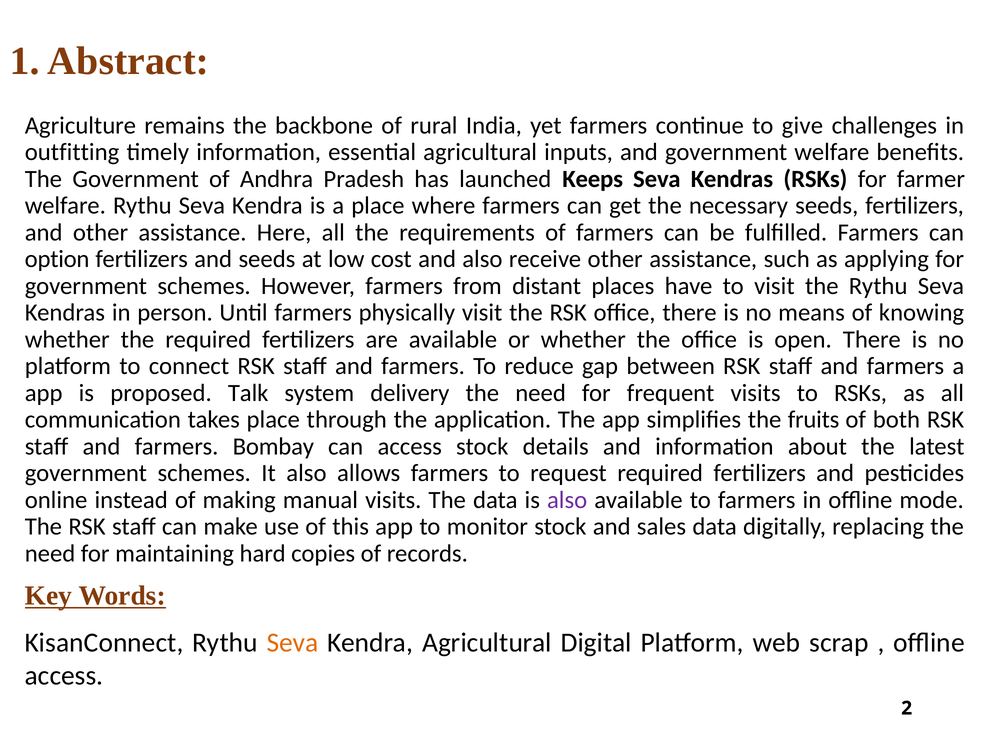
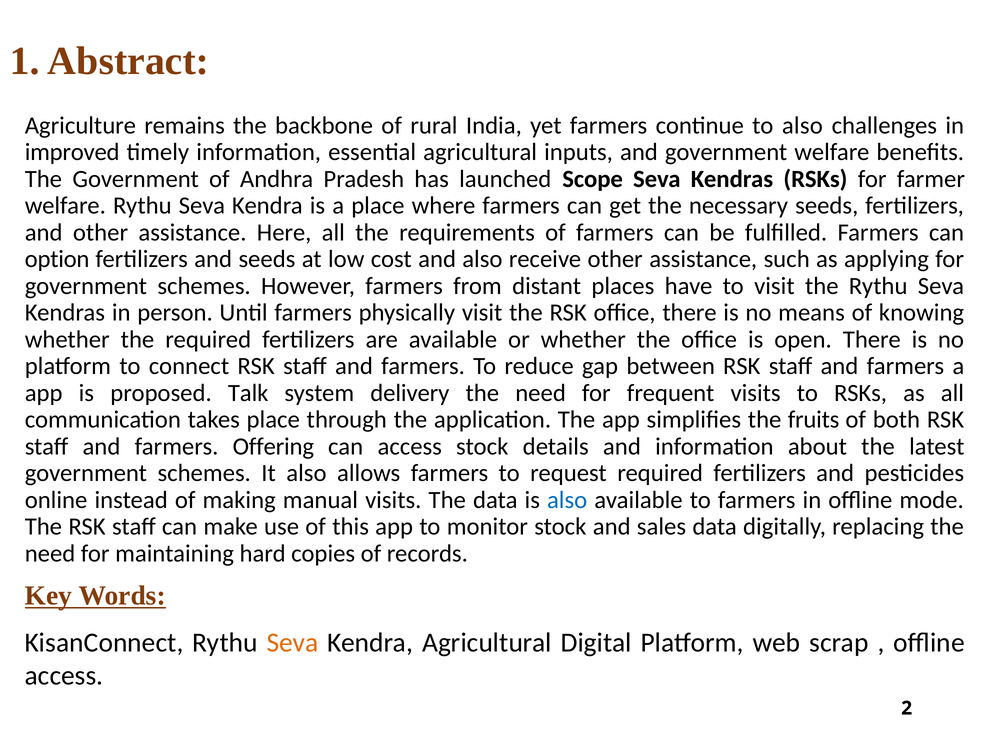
to give: give -> also (802, 125)
outfitting: outfitting -> improved (72, 152)
Keeps: Keeps -> Scope (593, 179)
Bombay: Bombay -> Offering (273, 446)
also colour: purple -> blue (567, 500)
